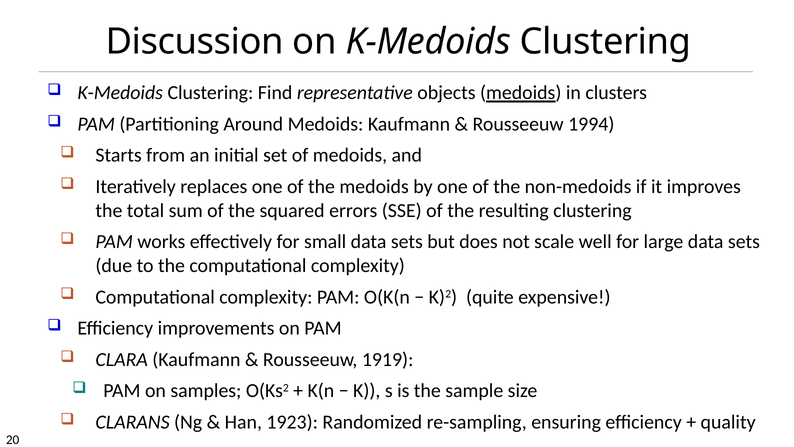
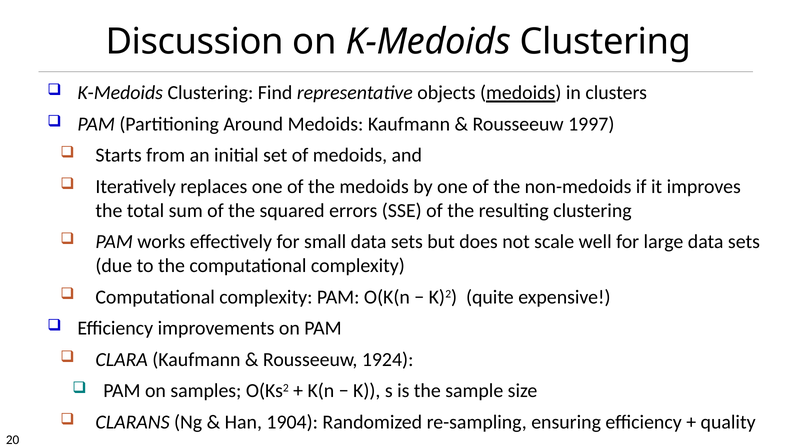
1994: 1994 -> 1997 (591, 124)
1919: 1919 -> 1924 (388, 359)
1923: 1923 -> 1904 (292, 422)
